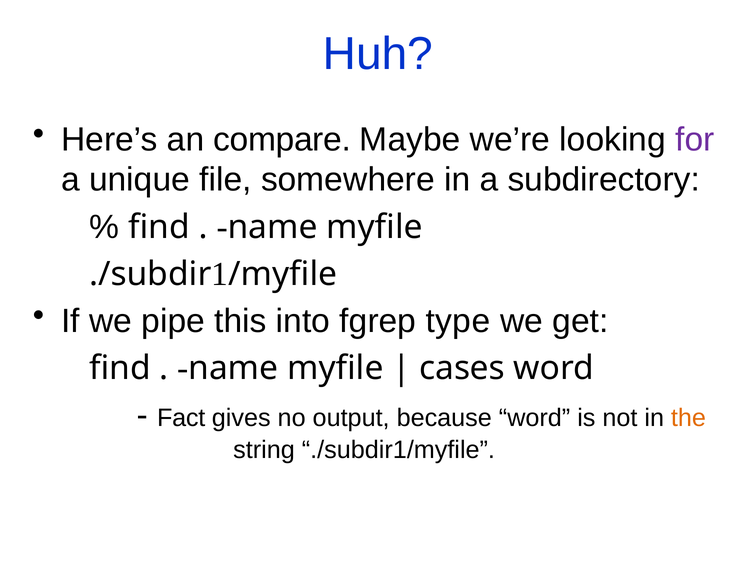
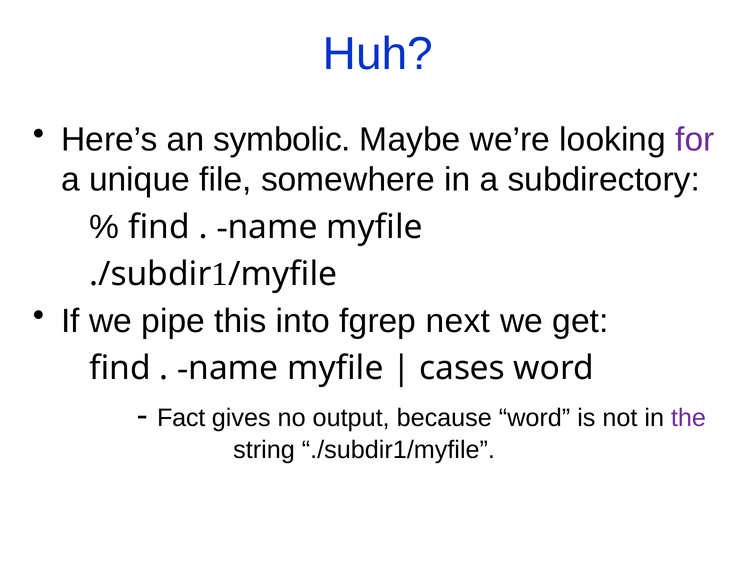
compare: compare -> symbolic (282, 140)
type: type -> next (458, 321)
the colour: orange -> purple (688, 418)
